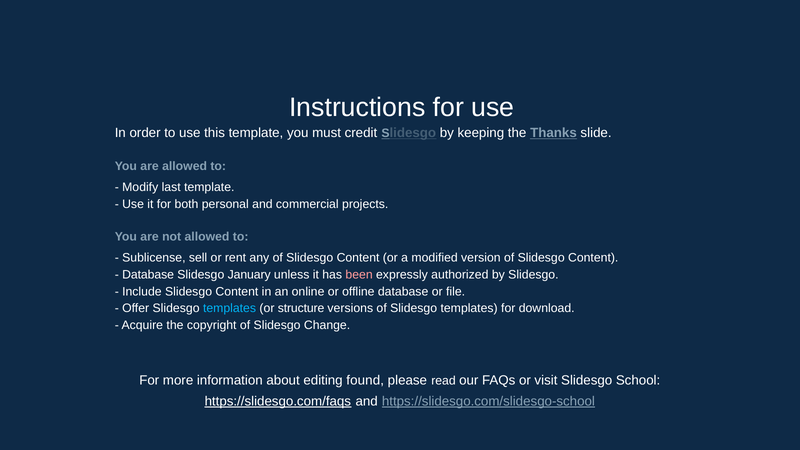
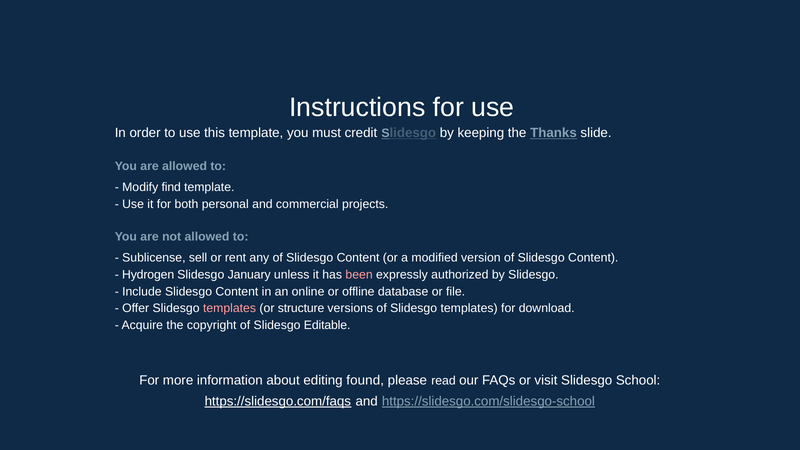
last: last -> find (171, 187)
Database: Database -> Hydrogen (148, 275)
templates colour: light blue -> pink (230, 308)
Change: Change -> Editable (327, 325)
